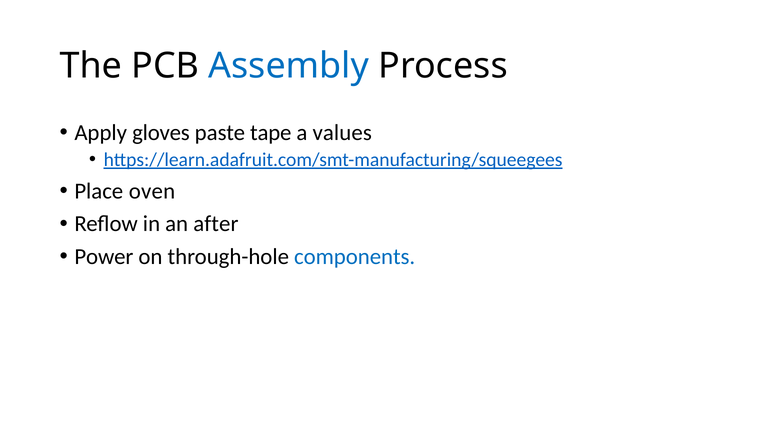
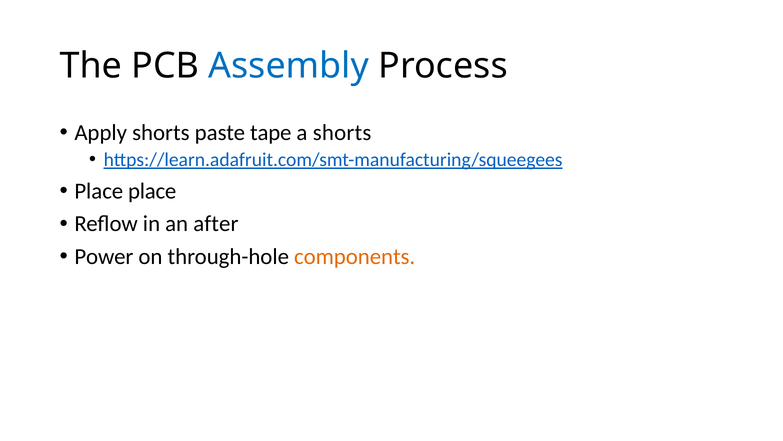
Apply gloves: gloves -> shorts (161, 132)
a values: values -> shorts (342, 132)
Place oven: oven -> place (152, 191)
components colour: blue -> orange (355, 256)
